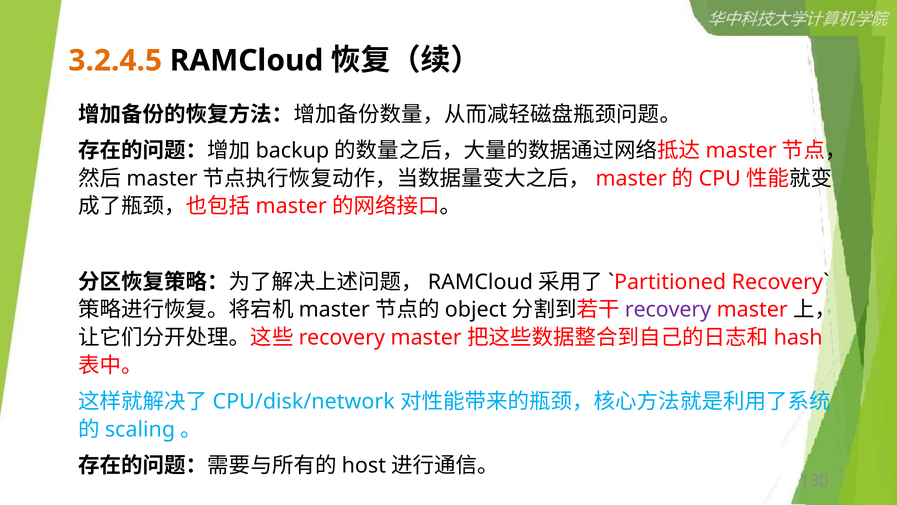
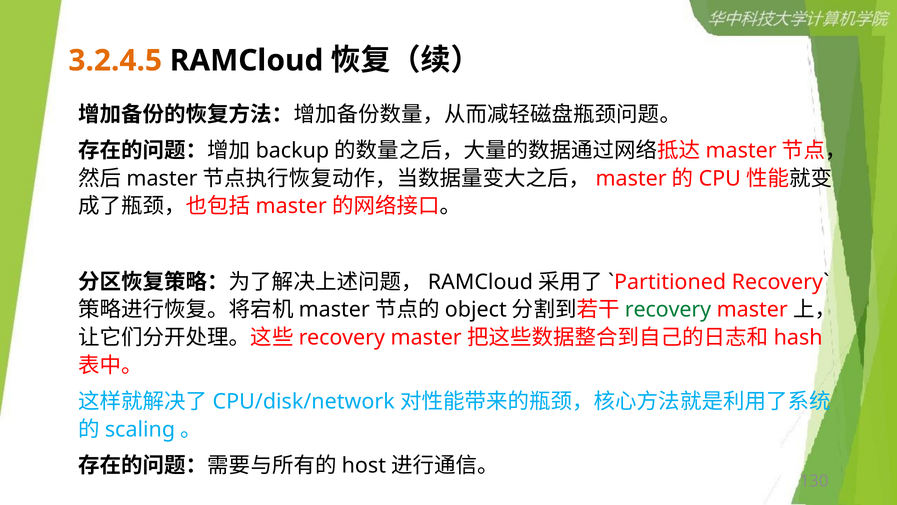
recovery colour: purple -> green (668, 310)
